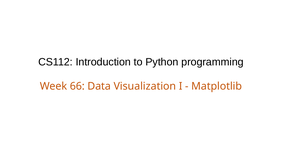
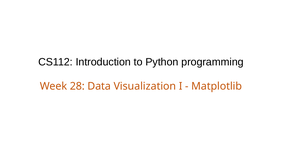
66: 66 -> 28 (77, 86)
